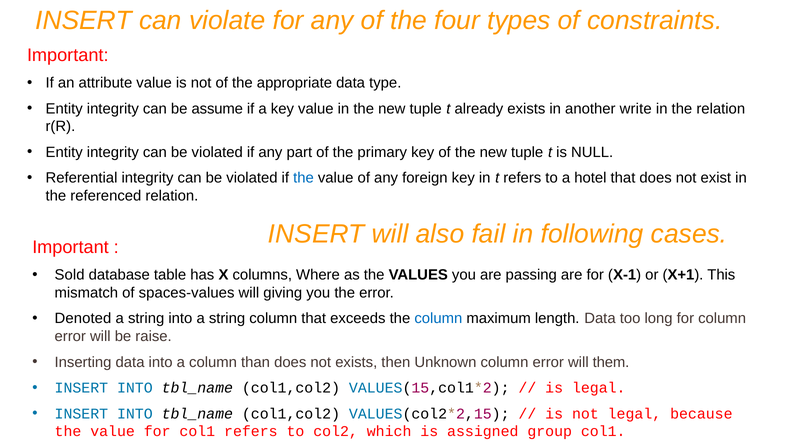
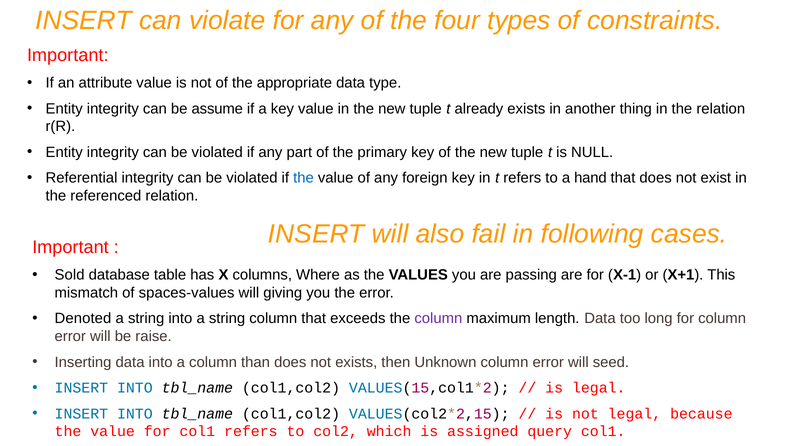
write: write -> thing (636, 109)
hotel: hotel -> hand (590, 178)
column colour: blue -> purple (438, 319)
them: them -> seed (611, 362)
group: group -> query (550, 432)
